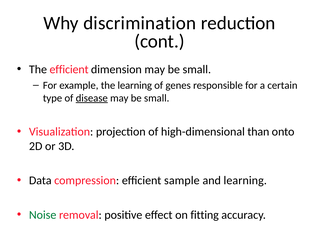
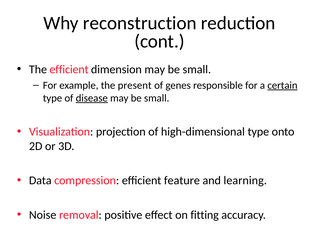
discrimination: discrimination -> reconstruction (140, 23)
the learning: learning -> present (135, 85)
certain underline: none -> present (282, 85)
high-dimensional than: than -> type (258, 132)
sample: sample -> feature (182, 181)
Noise colour: green -> black (43, 215)
